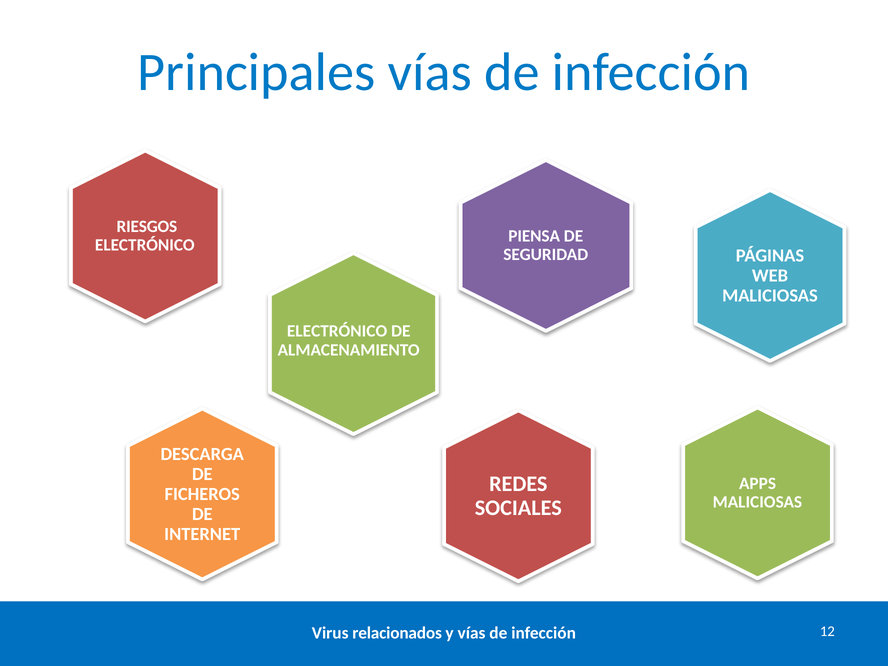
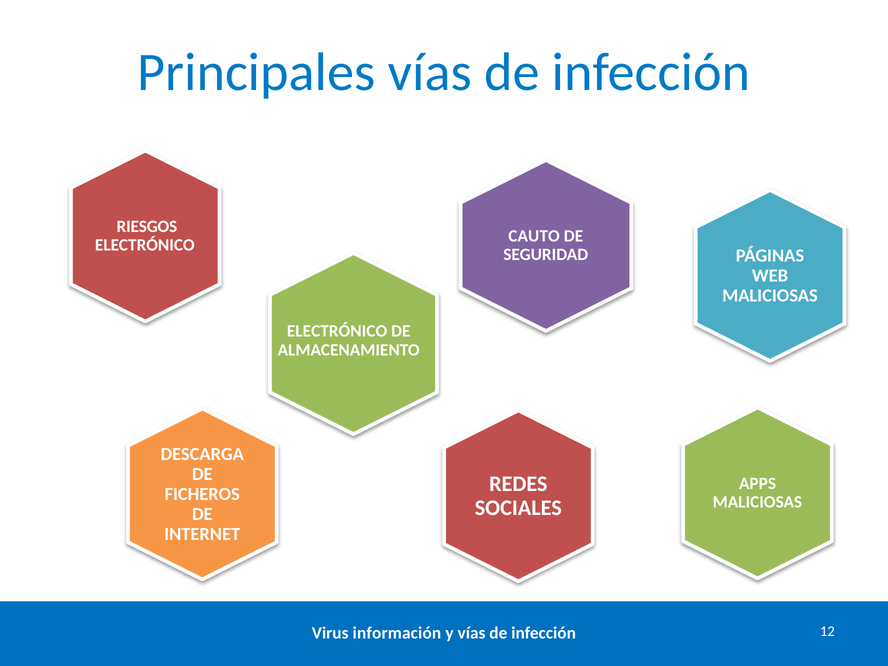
PIENSA: PIENSA -> CAUTO (534, 236)
relacionados: relacionados -> información (397, 633)
